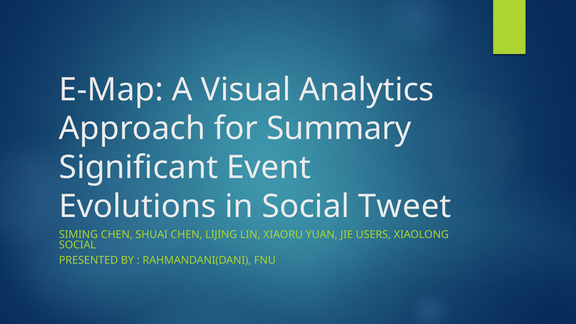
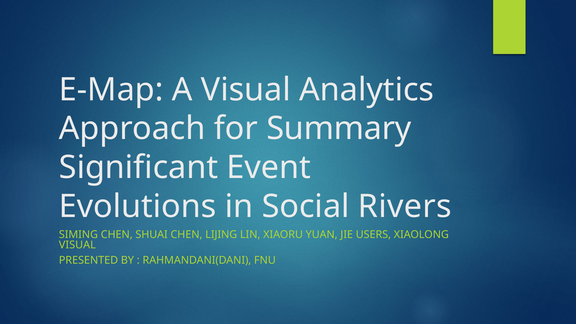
Tweet: Tweet -> Rivers (405, 206)
SOCIAL: SOCIAL -> VISUAL (77, 245)
